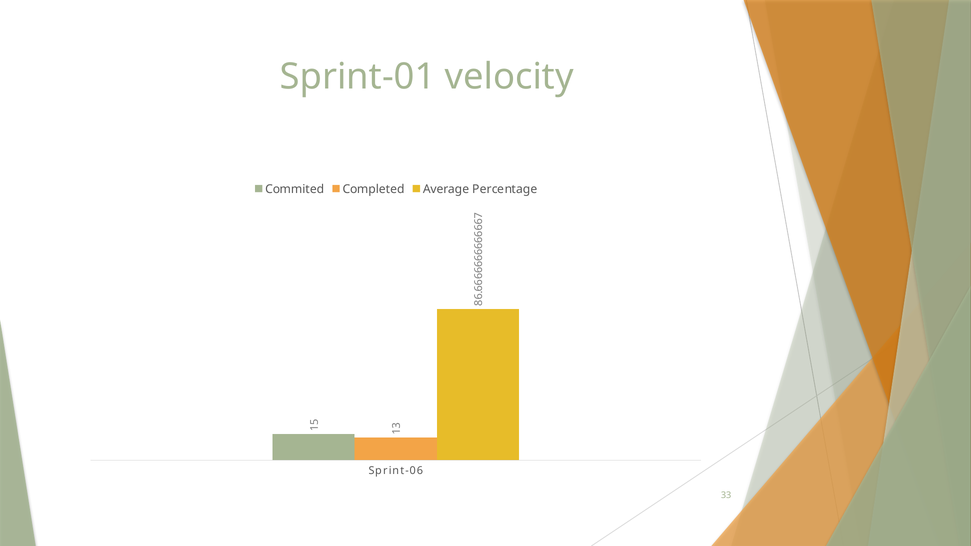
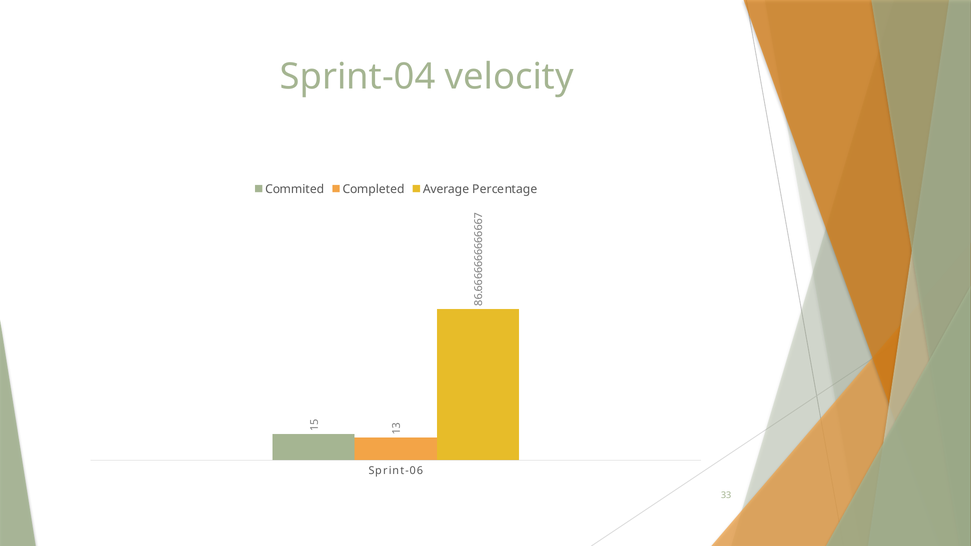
Sprint-01: Sprint-01 -> Sprint-04 (358, 77)
